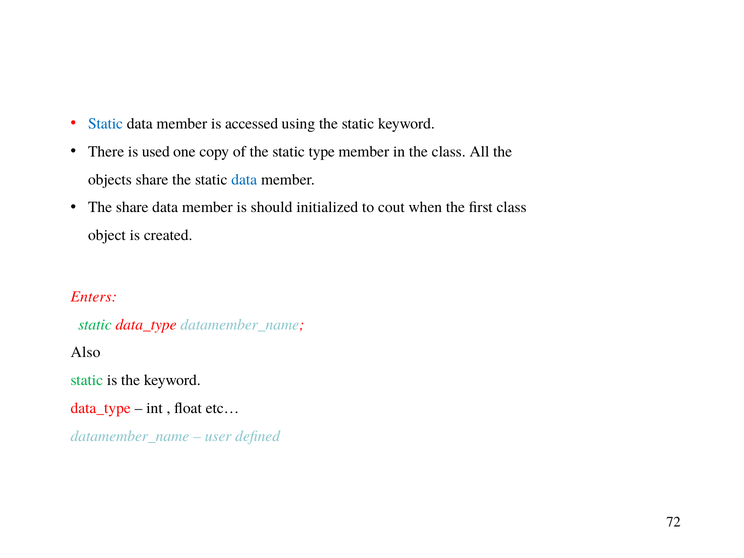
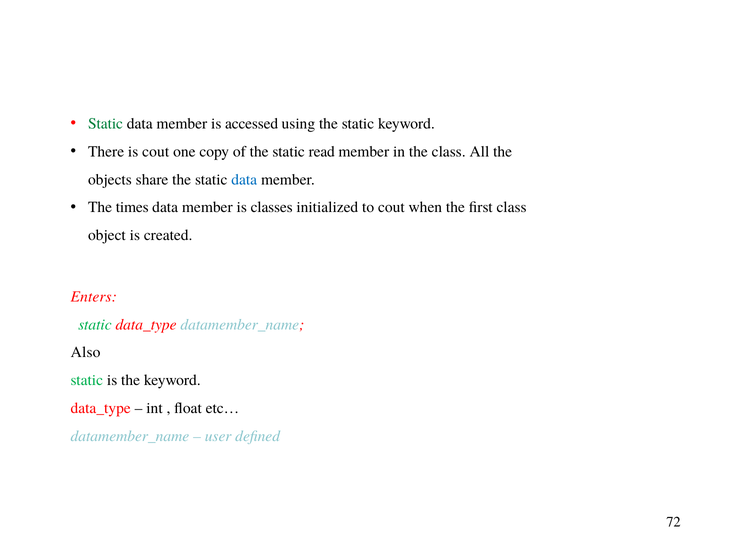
Static colour: blue -> green (106, 124)
is used: used -> cout (156, 152)
type: type -> read (322, 152)
The share: share -> times (132, 207)
should: should -> classes (272, 207)
